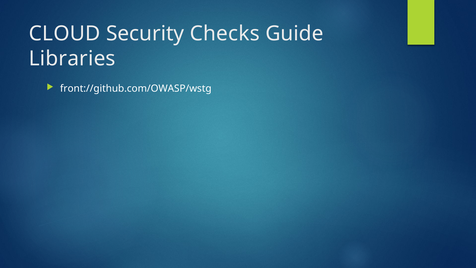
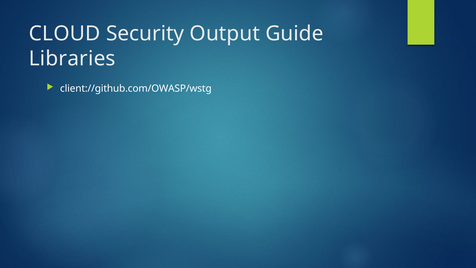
Checks: Checks -> Output (225, 33)
front://github.com/OWASP/wstg: front://github.com/OWASP/wstg -> client://github.com/OWASP/wstg (136, 89)
